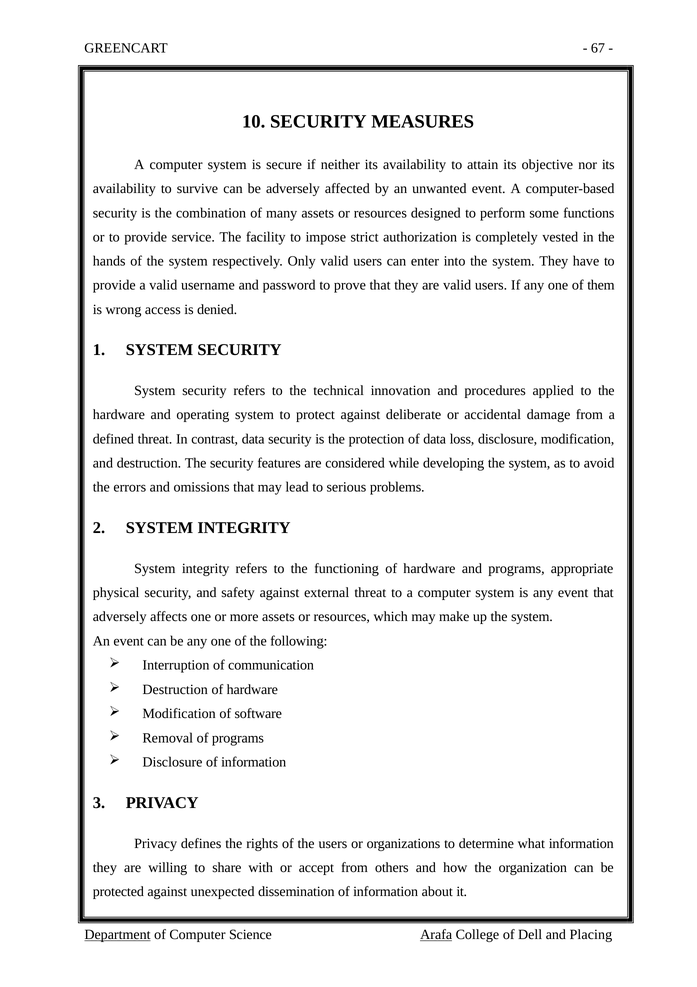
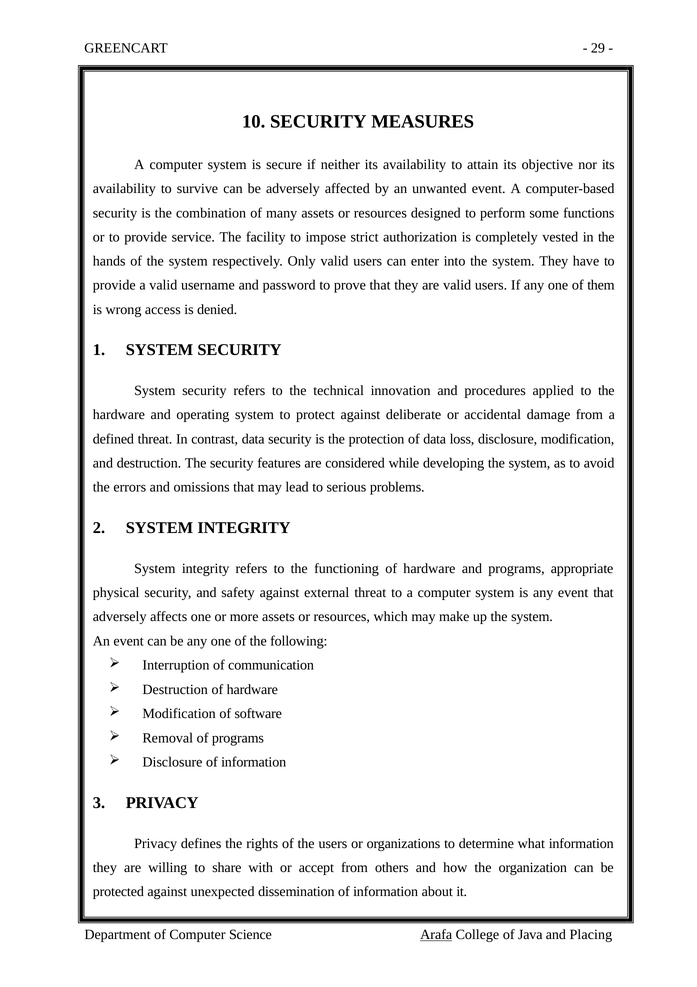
67: 67 -> 29 (598, 48)
Department underline: present -> none (117, 934)
Dell: Dell -> Java (530, 934)
